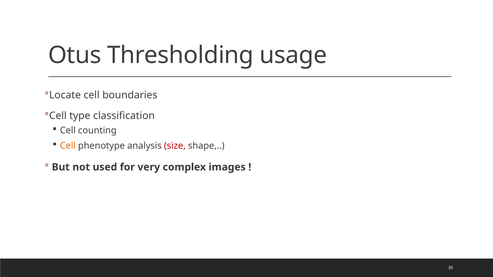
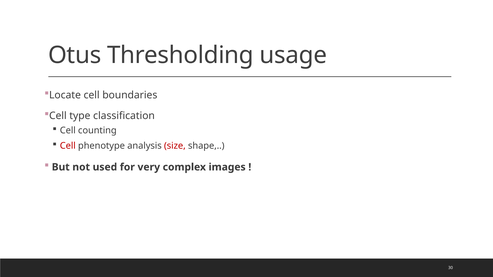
Cell colour: orange -> red (68, 146)
